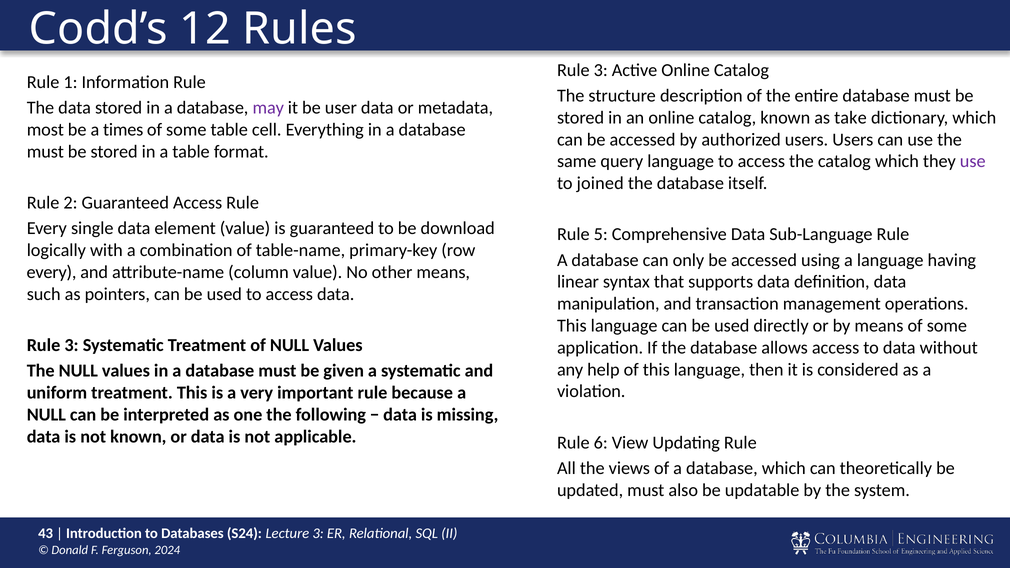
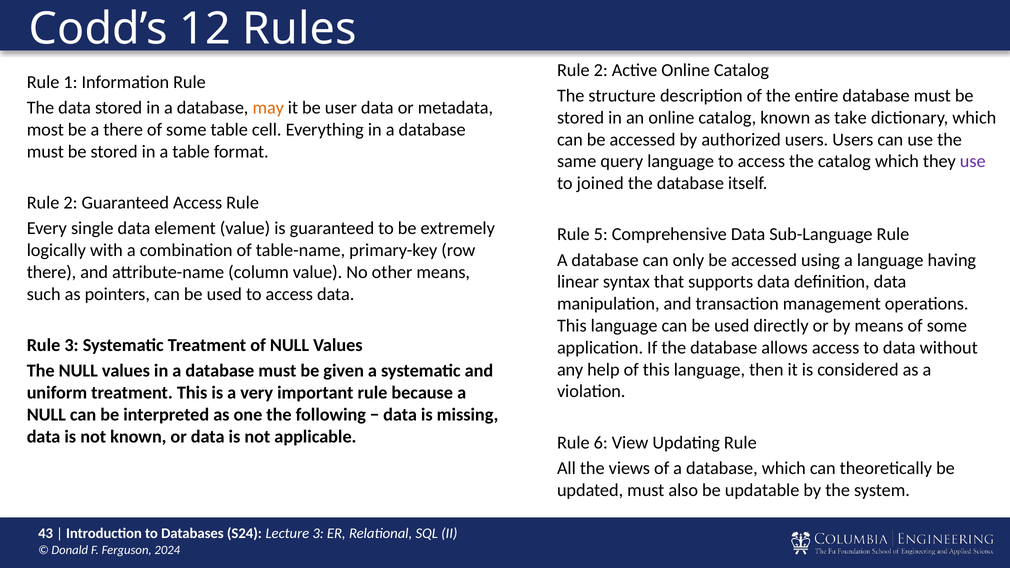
3: 3 -> 2 (601, 70)
may colour: purple -> orange (268, 108)
a times: times -> there (123, 130)
download: download -> extremely (458, 229)
every: every -> there (51, 272)
